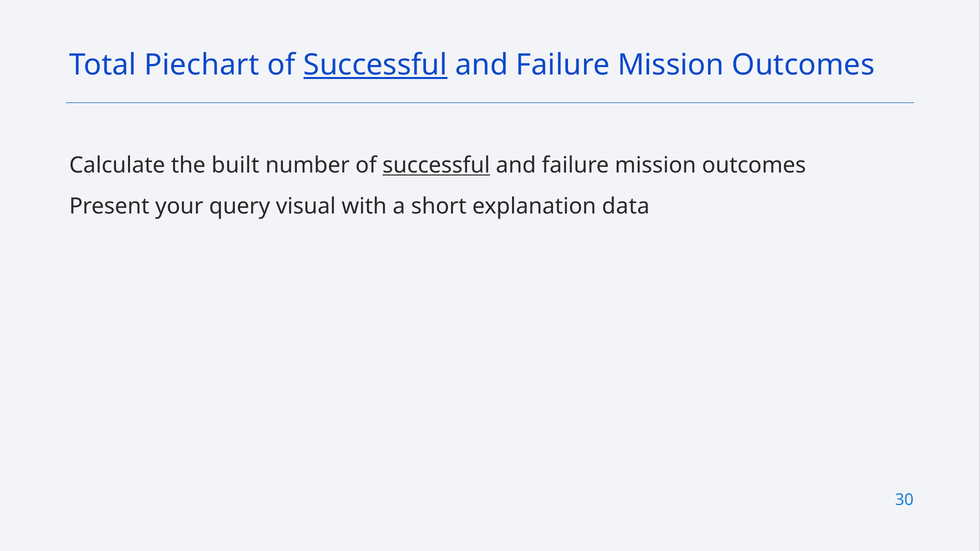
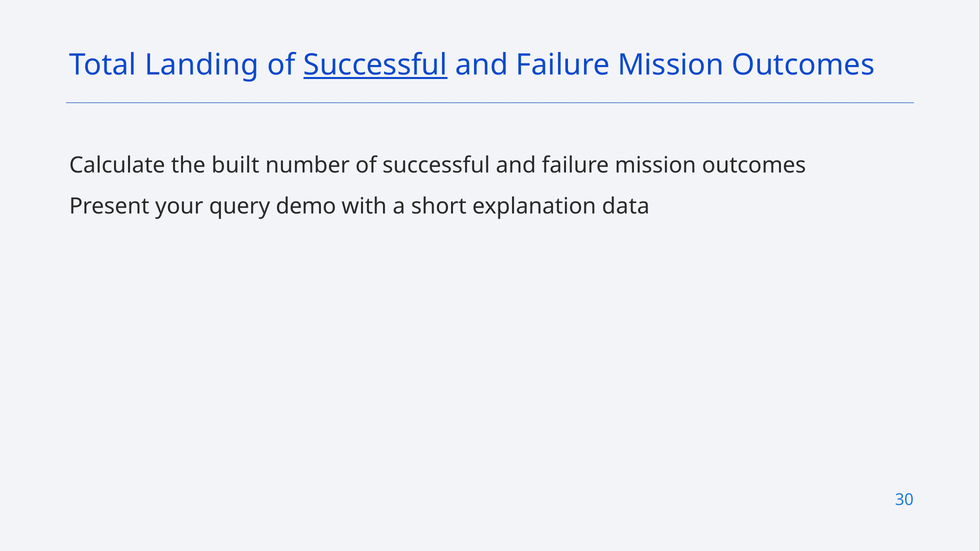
Piechart: Piechart -> Landing (202, 65)
successful underline: present -> none (436, 165)
visual: visual -> demo (306, 207)
